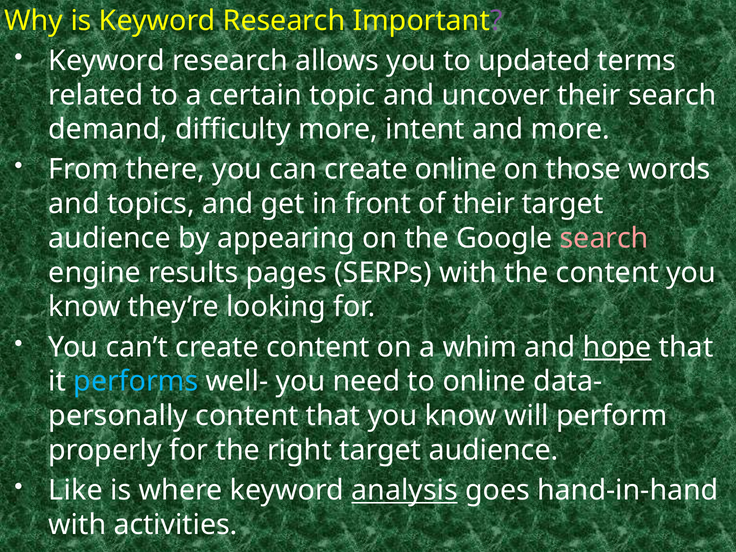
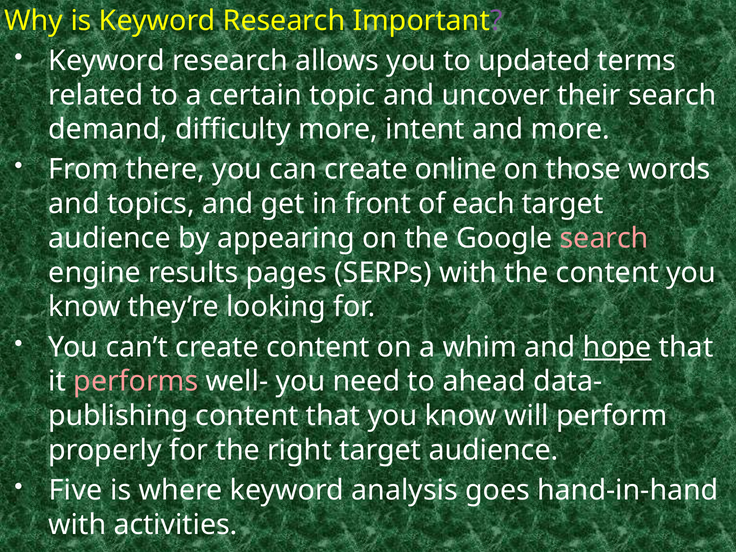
of their: their -> each (484, 204)
performs colour: light blue -> pink (136, 381)
to online: online -> ahead (484, 381)
personally: personally -> publishing (118, 416)
Like: Like -> Five (76, 490)
analysis underline: present -> none (405, 490)
